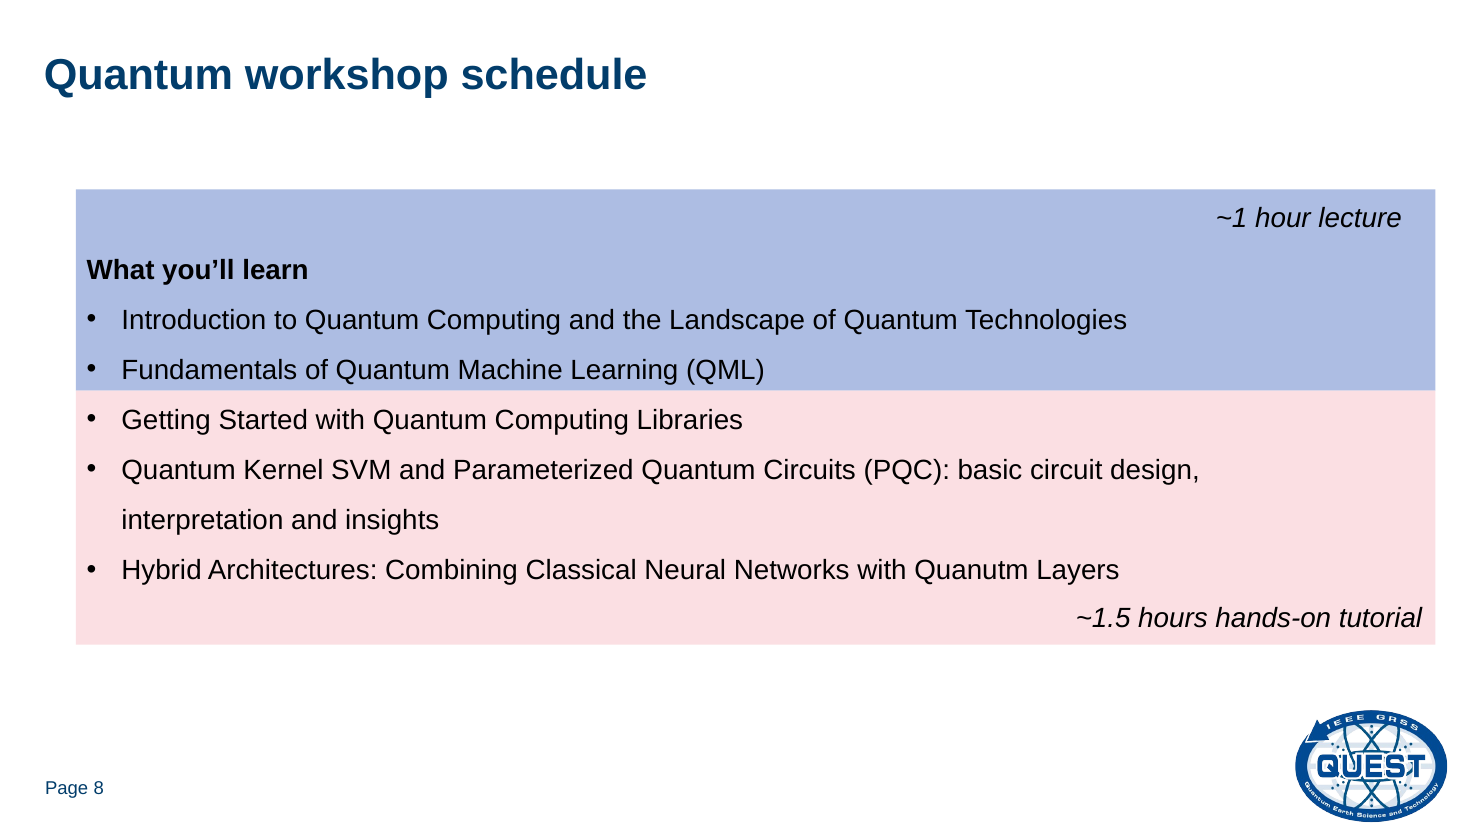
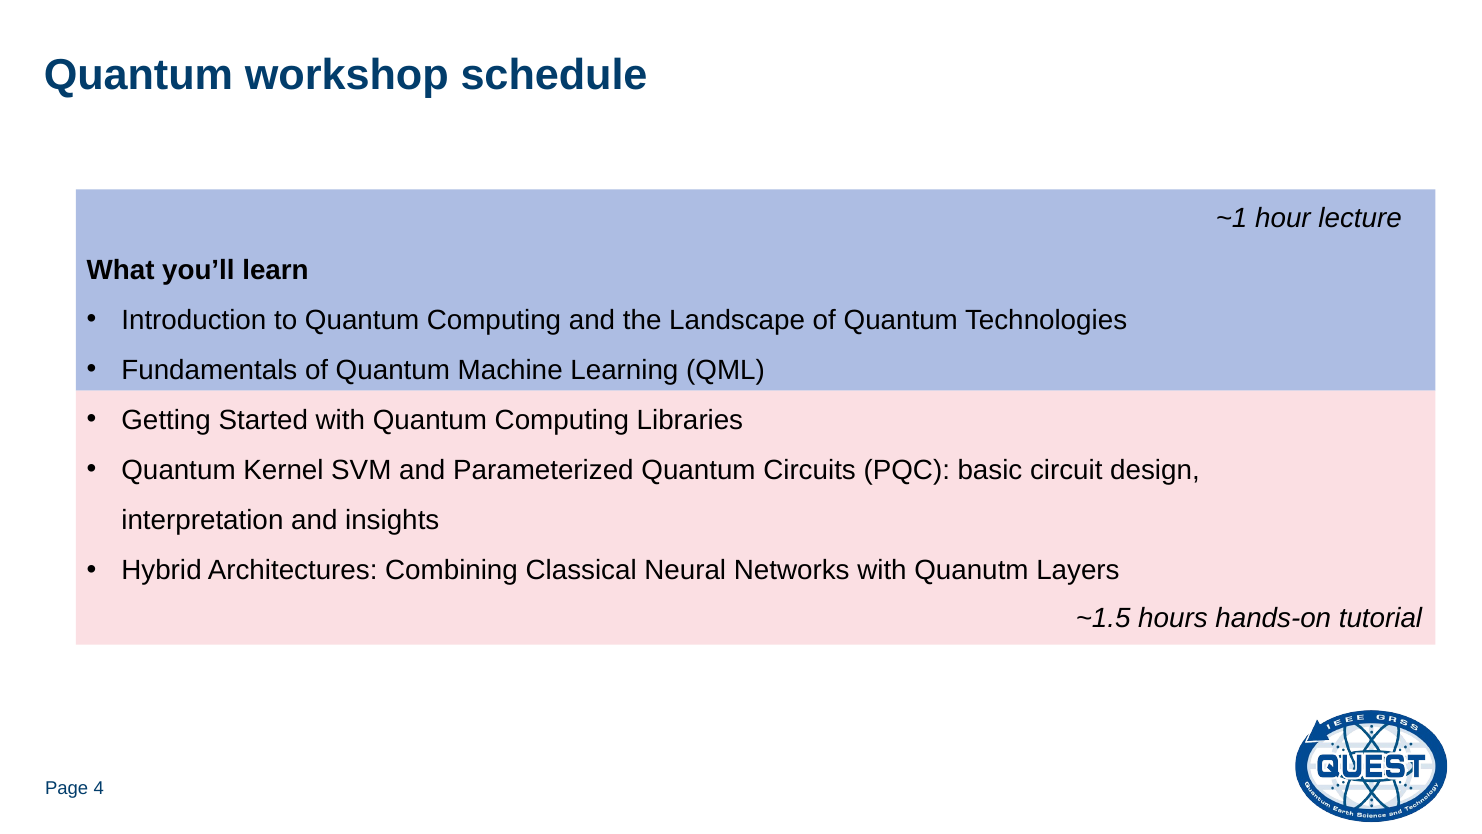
8: 8 -> 4 (99, 788)
